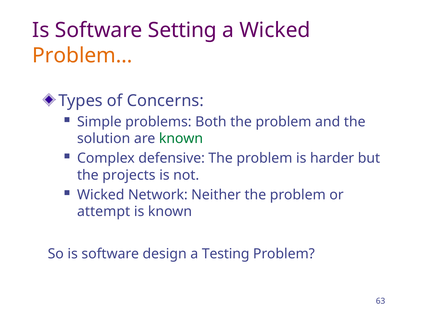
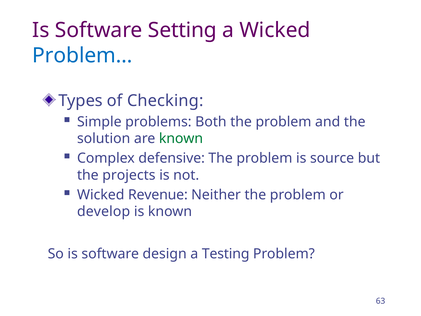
Problem… colour: orange -> blue (82, 56)
Concerns: Concerns -> Checking (165, 101)
harder: harder -> source (332, 158)
Network: Network -> Revenue (158, 195)
attempt: attempt -> develop (104, 211)
